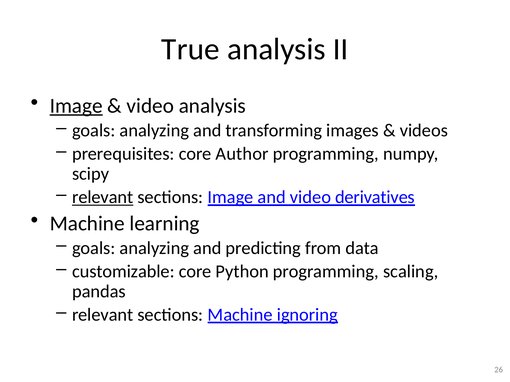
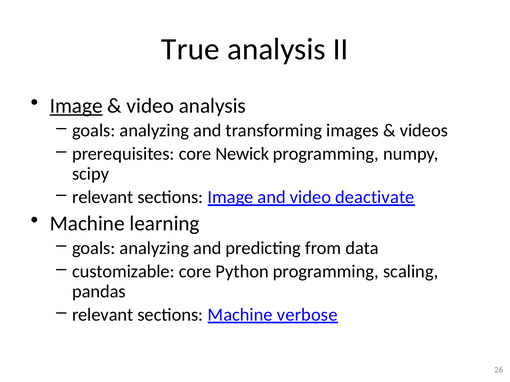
Author: Author -> Newick (242, 154)
relevant underline: present -> none (103, 197)
derivatives: derivatives -> deactivate (375, 197)
ignoring: ignoring -> verbose (307, 315)
